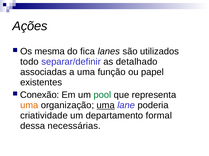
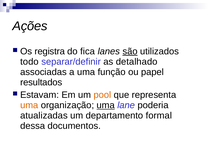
mesma: mesma -> registra (50, 52)
são underline: none -> present (130, 52)
existentes: existentes -> resultados (41, 83)
Conexão: Conexão -> Estavam (40, 95)
pool colour: green -> orange (102, 95)
criatividade: criatividade -> atualizadas (44, 116)
necessárias: necessárias -> documentos (74, 126)
